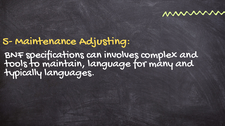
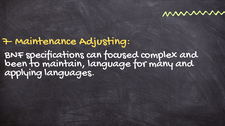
5-: 5- -> 7- (7, 41)
involves: involves -> focused (121, 54)
tools: tools -> been (16, 63)
typically: typically -> applying (23, 72)
